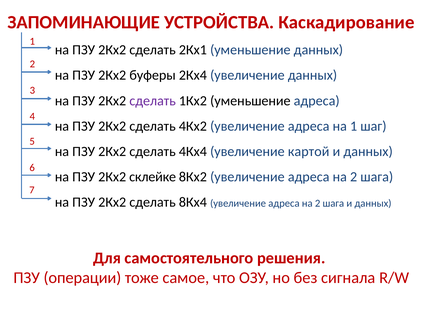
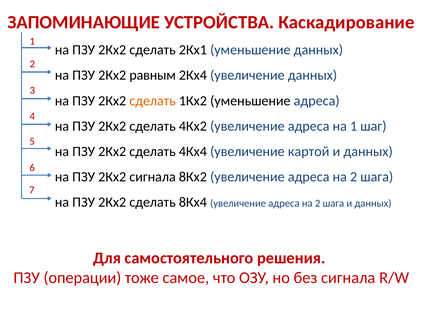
буферы: буферы -> равным (153, 75)
сделать colour: purple -> orange (153, 101)
2Кх2 склейке: склейке -> сигнала (153, 176)
